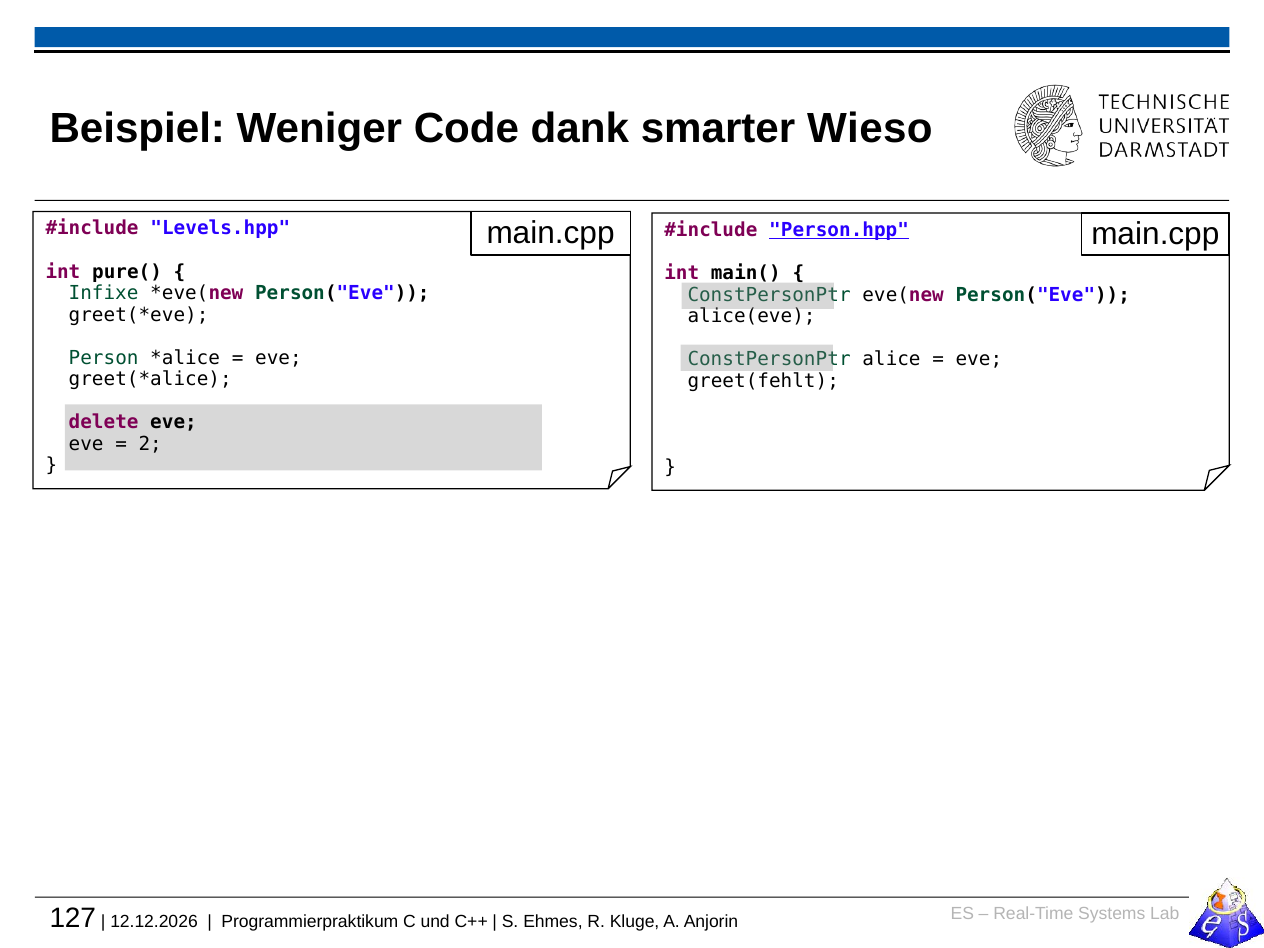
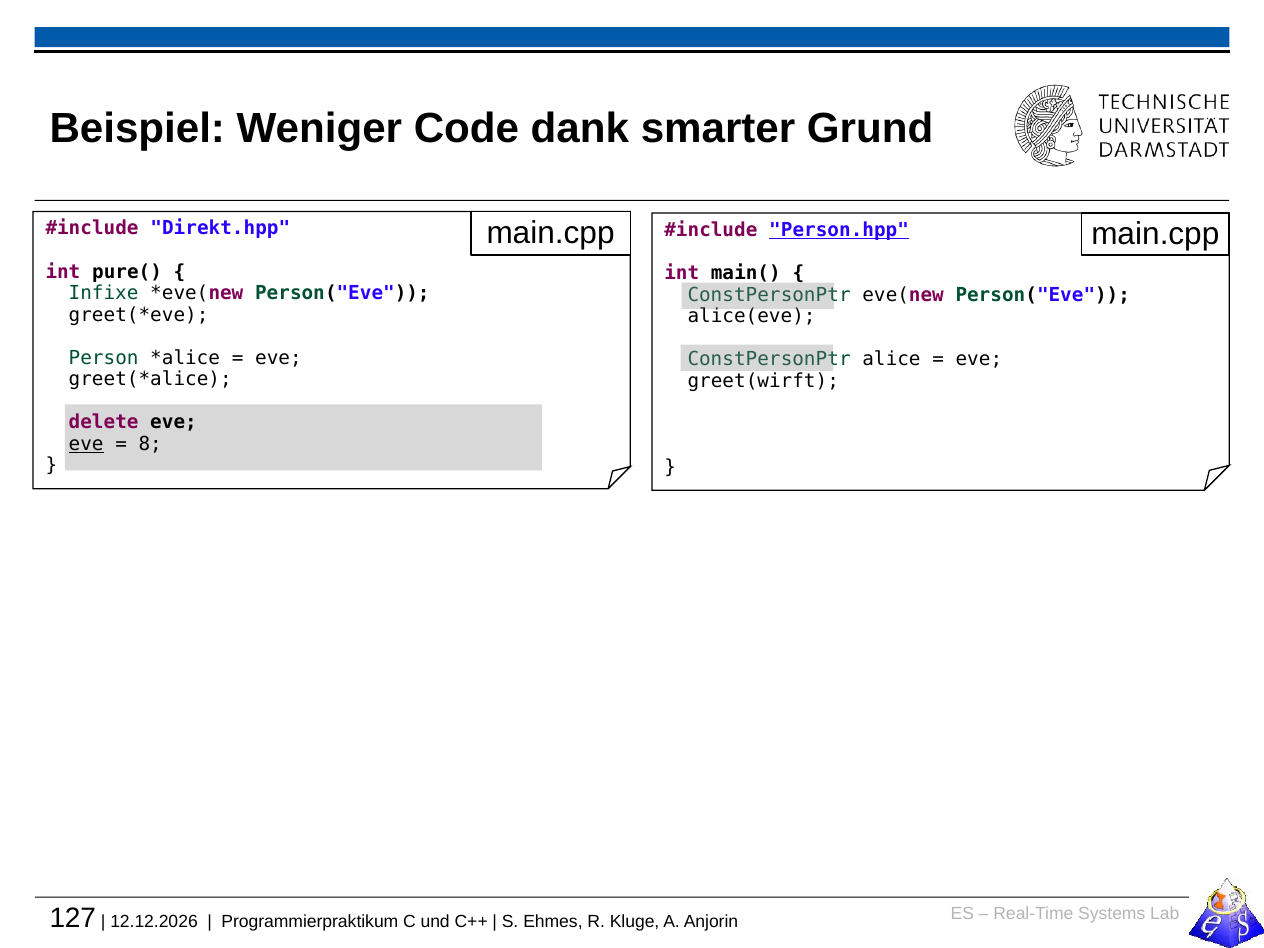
Wieso: Wieso -> Grund (870, 128)
Levels.hpp: Levels.hpp -> Direkt.hpp (220, 229)
greet(fehlt: greet(fehlt -> greet(wirft (763, 381)
eve underline: none -> present (86, 444)
2: 2 -> 8 (150, 444)
